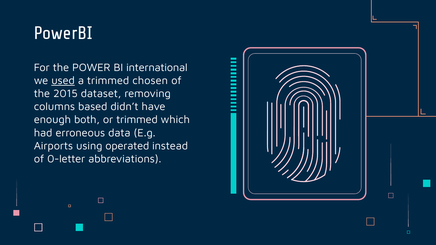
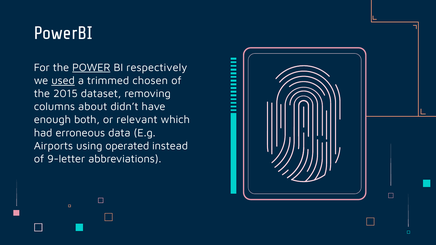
POWER underline: none -> present (91, 68)
international: international -> respectively (157, 68)
based: based -> about (93, 107)
or trimmed: trimmed -> relevant (137, 120)
0-letter: 0-letter -> 9-letter (66, 159)
